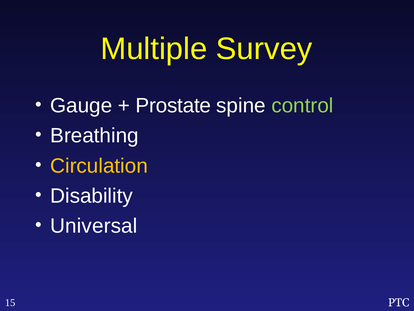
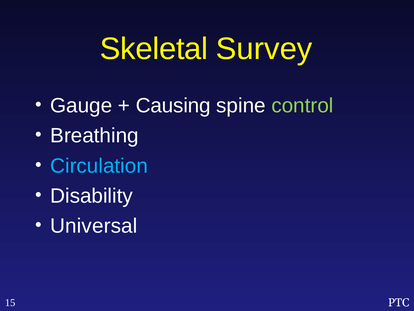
Multiple: Multiple -> Skeletal (154, 49)
Prostate: Prostate -> Causing (173, 106)
Circulation colour: yellow -> light blue (99, 166)
